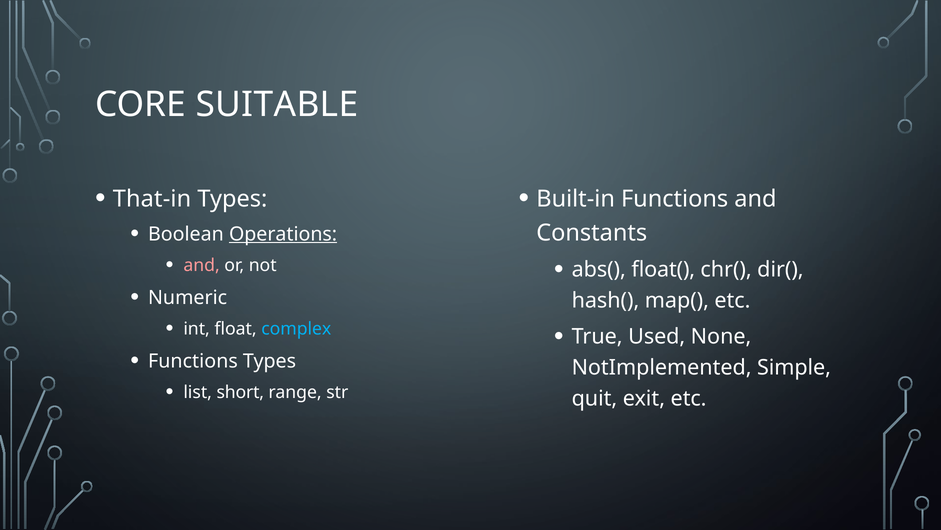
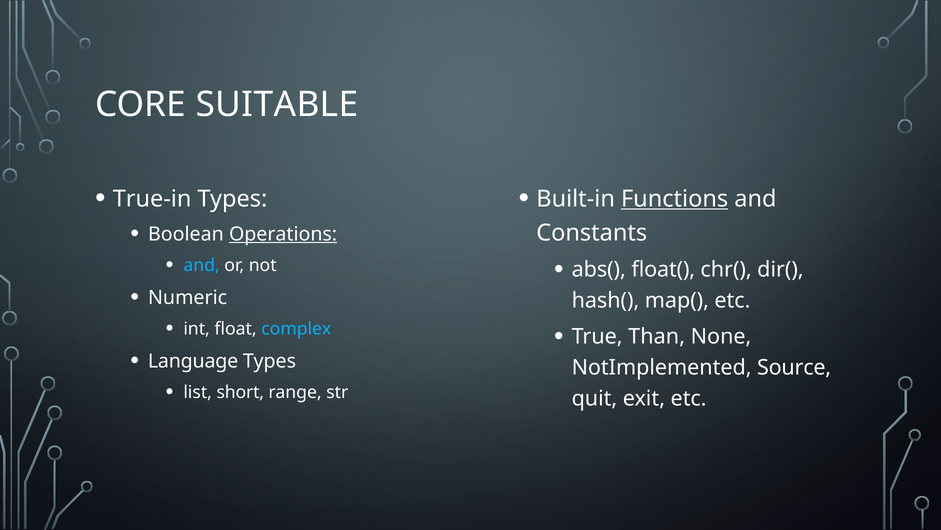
That-in: That-in -> True-in (152, 199)
Functions underline: none -> present (675, 199)
and colour: pink -> light blue (202, 265)
Used: Used -> Than (657, 336)
Functions: Functions -> Language (193, 361)
Simple: Simple -> Source (794, 367)
